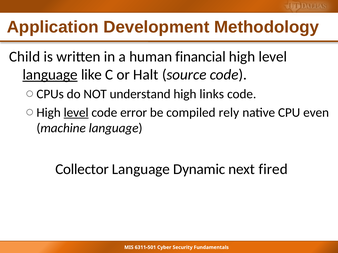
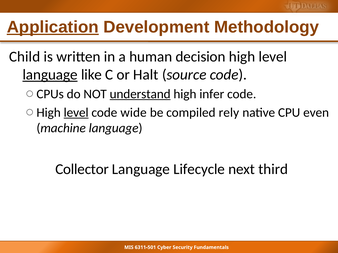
Application underline: none -> present (53, 27)
financial: financial -> decision (201, 57)
understand underline: none -> present (140, 94)
links: links -> infer (212, 94)
error: error -> wide (134, 113)
Dynamic: Dynamic -> Lifecycle (199, 169)
fired: fired -> third (273, 169)
